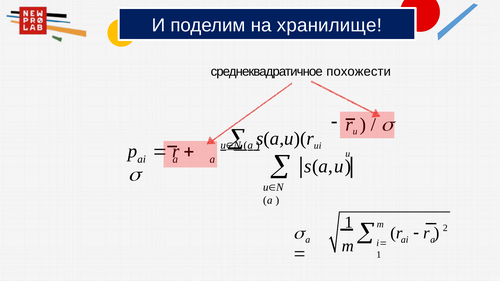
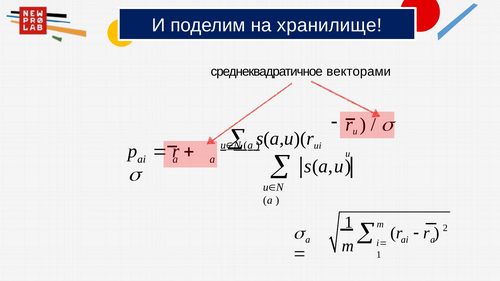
похожести: похожести -> векторами (359, 71)
